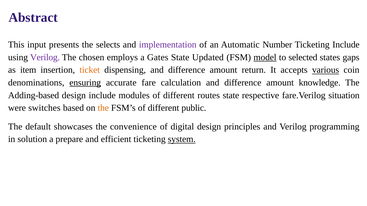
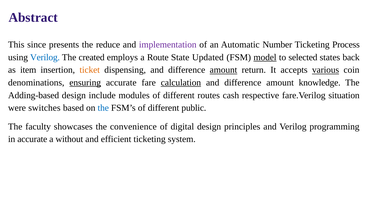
input: input -> since (37, 45)
selects: selects -> reduce (108, 45)
Ticketing Include: Include -> Process (346, 45)
Verilog colour: purple -> blue (45, 57)
chosen: chosen -> created (92, 57)
Gates: Gates -> Route (158, 57)
gaps: gaps -> back (351, 57)
amount underline: none -> present (223, 70)
calculation underline: none -> present (181, 83)
routes state: state -> cash (231, 95)
the colour: orange -> blue (103, 108)
default: default -> faculty (38, 127)
in solution: solution -> accurate (32, 140)
prepare: prepare -> without (69, 140)
system underline: present -> none (182, 140)
